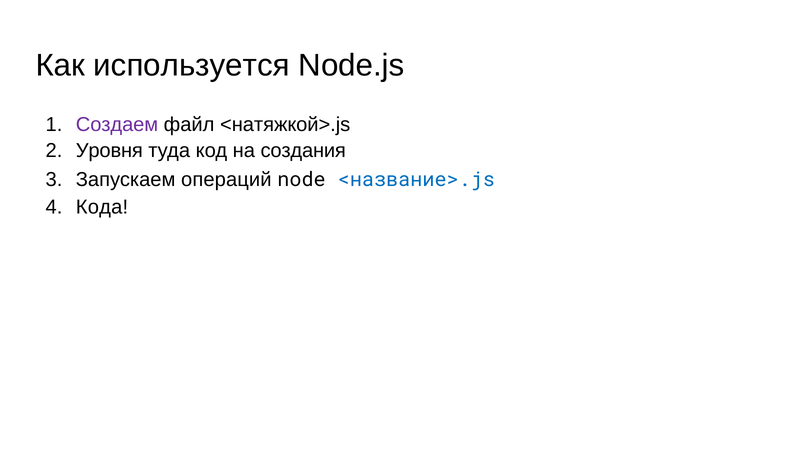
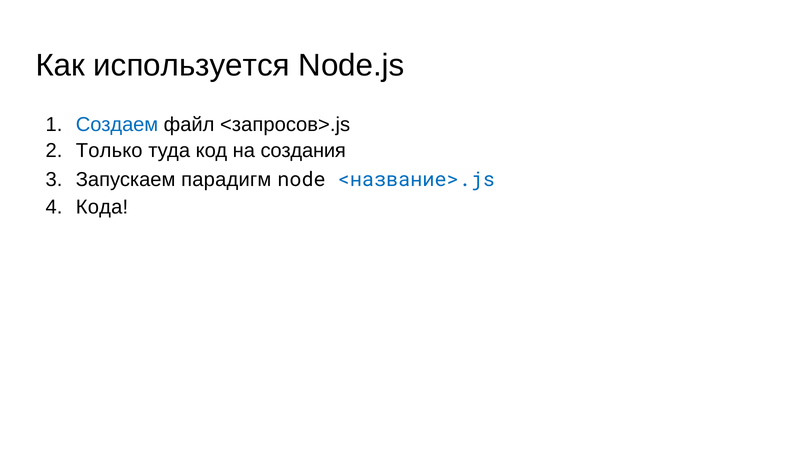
Создаем colour: purple -> blue (117, 125)
<натяжкой>.js: <натяжкой>.js -> <запросов>.js (285, 125)
Уровня: Уровня -> Только (109, 151)
операций: операций -> парадигм (226, 180)
